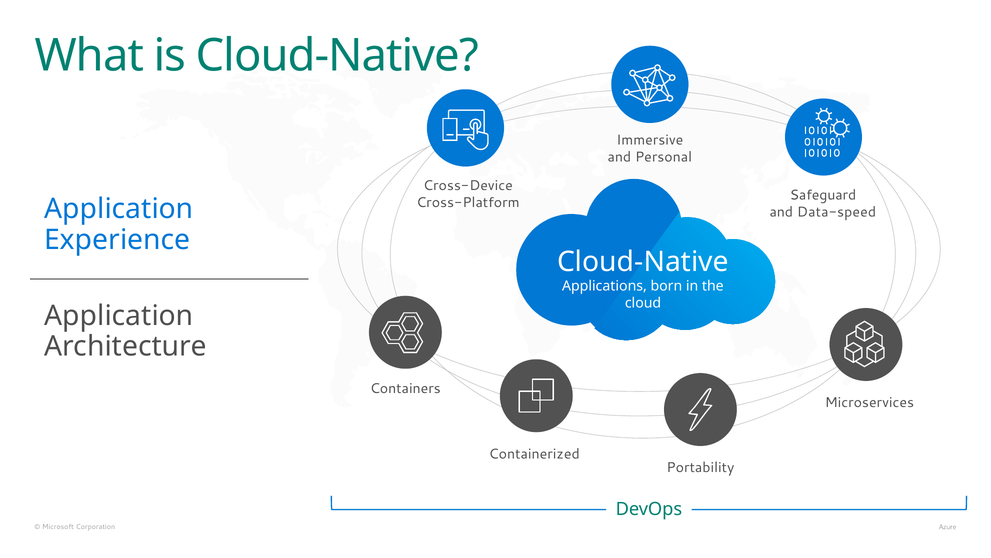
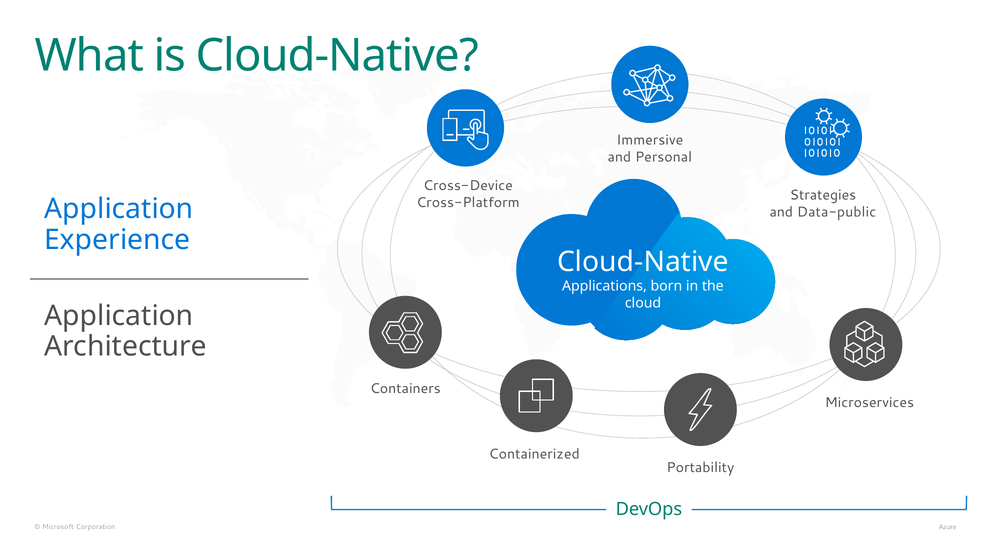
Safeguard: Safeguard -> Strategies (823, 195)
Data-speed: Data-speed -> Data-public (837, 212)
